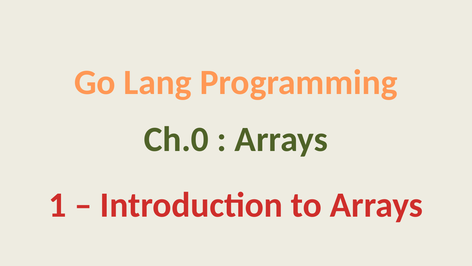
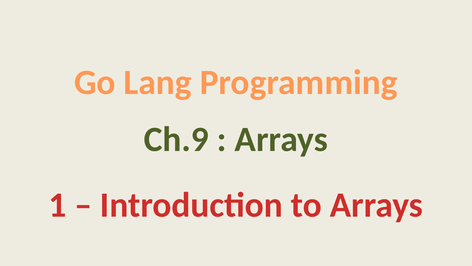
Ch.0: Ch.0 -> Ch.9 (176, 139)
